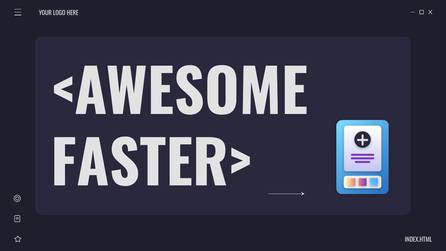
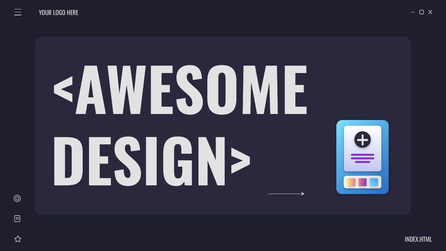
FASTER>: FASTER> -> DESIGN> (151, 166)
